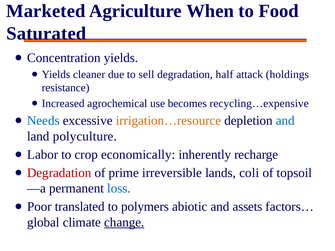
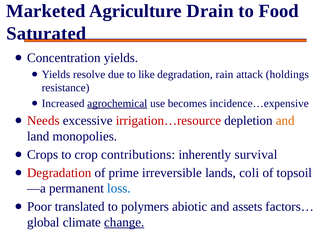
When: When -> Drain (210, 11)
cleaner: cleaner -> resolve (89, 74)
sell: sell -> like (147, 74)
half: half -> rain (224, 74)
agrochemical underline: none -> present (117, 104)
recycling…expensive: recycling…expensive -> incidence…expensive (259, 104)
Needs colour: blue -> red (43, 121)
irrigation…resource colour: orange -> red (168, 121)
and colour: blue -> orange (285, 121)
polyculture: polyculture -> monopolies (85, 136)
Labor: Labor -> Crops (43, 155)
economically: economically -> contributions (138, 155)
recharge: recharge -> survival (256, 155)
